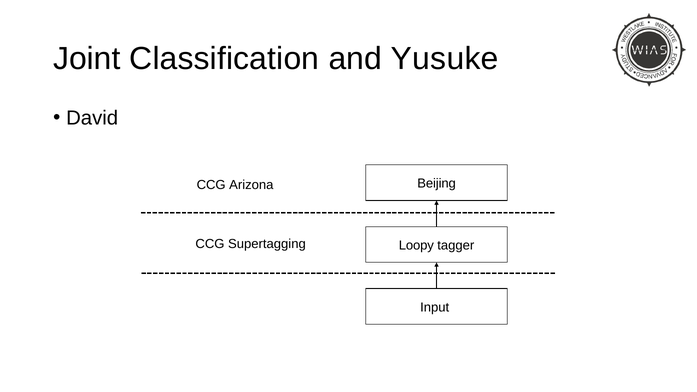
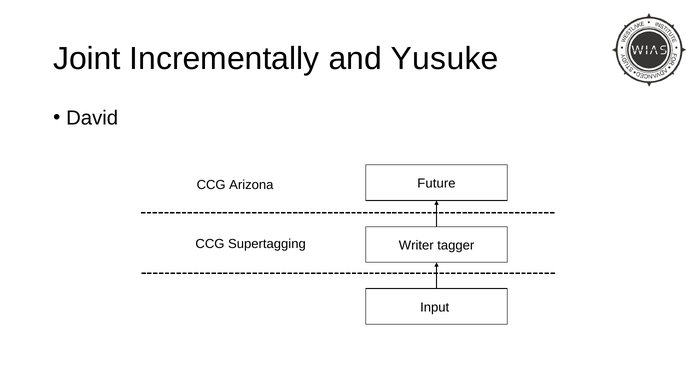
Classification: Classification -> Incrementally (224, 59)
Beijing: Beijing -> Future (436, 184)
Loopy: Loopy -> Writer (416, 245)
